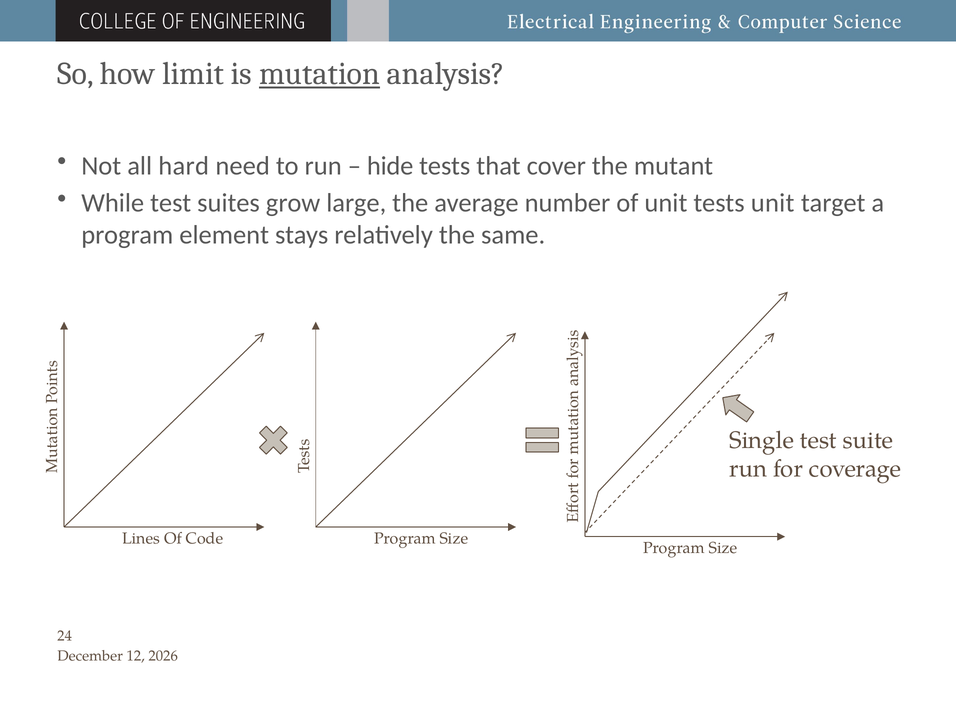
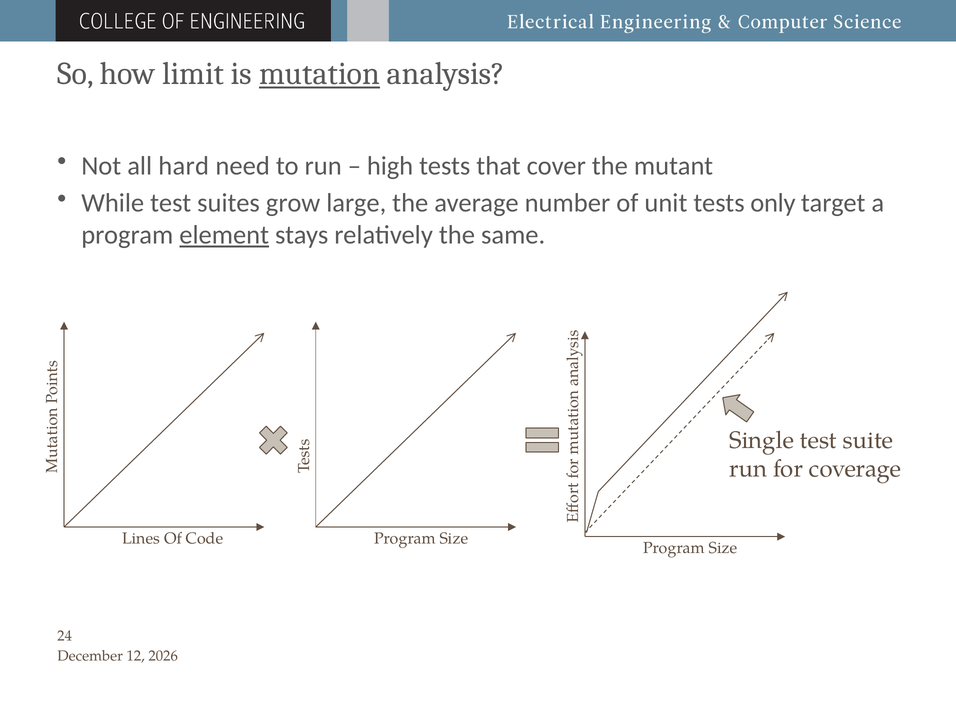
hide: hide -> high (390, 166)
tests unit: unit -> only (773, 203)
element underline: none -> present (224, 235)
